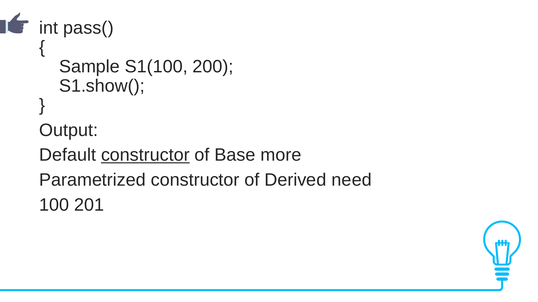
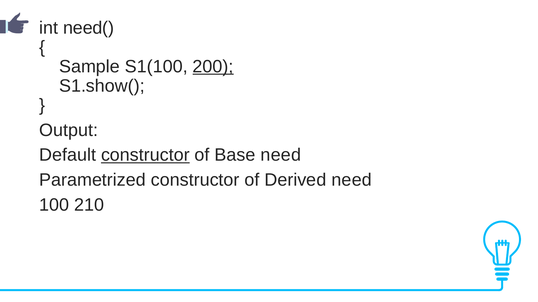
pass(: pass( -> need( (89, 28)
200 underline: none -> present (213, 67)
Base more: more -> need (281, 155)
201: 201 -> 210 (89, 205)
